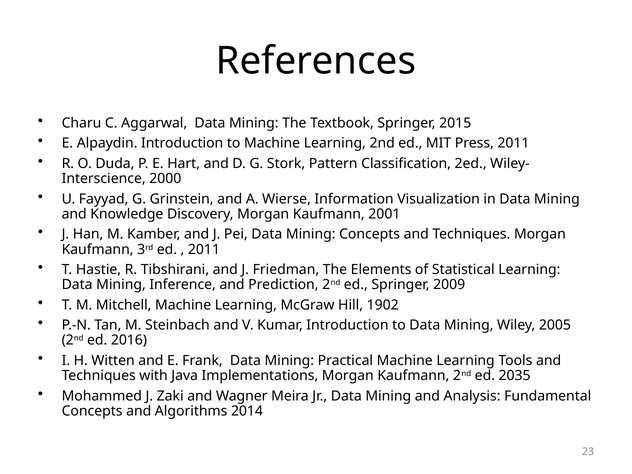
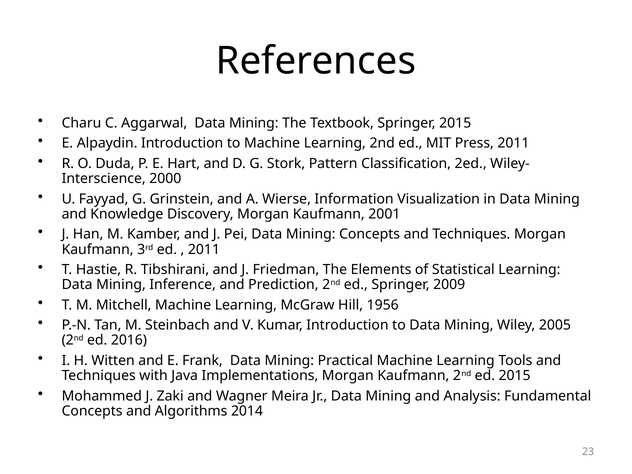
1902: 1902 -> 1956 (383, 305)
ed 2035: 2035 -> 2015 (515, 376)
